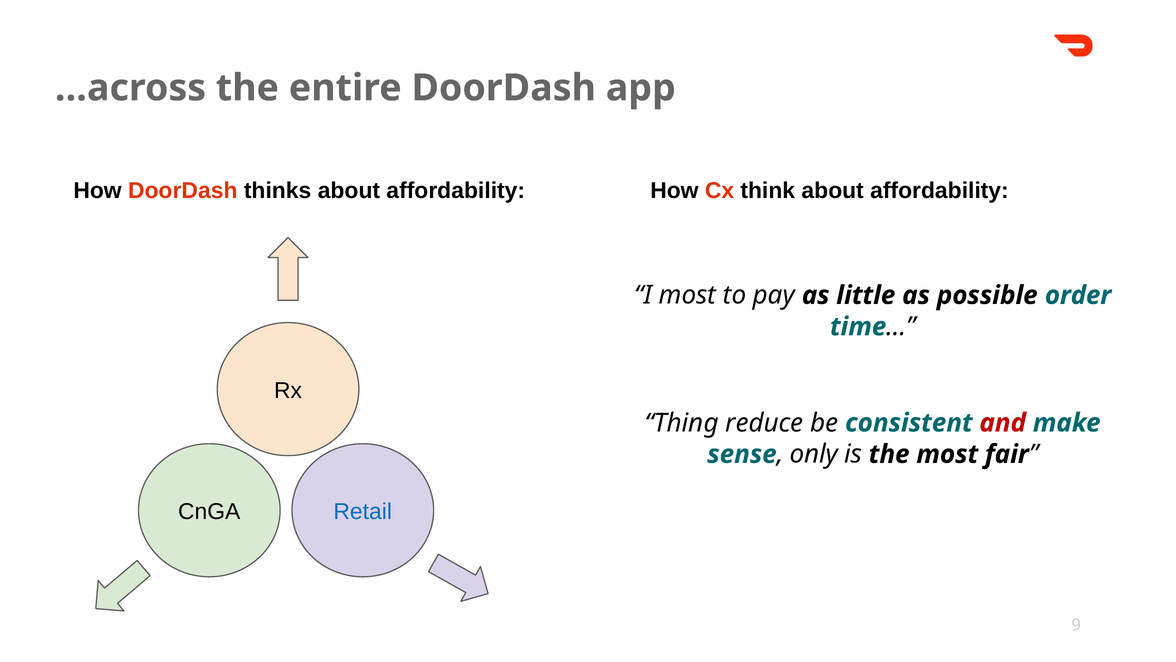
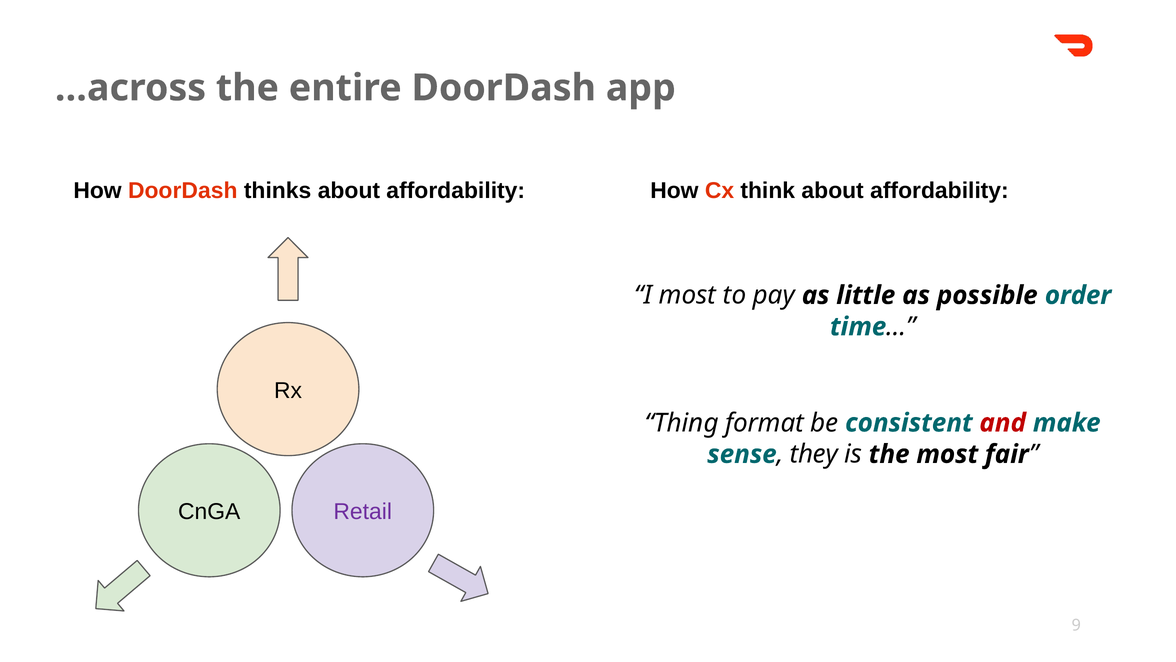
reduce: reduce -> format (765, 423)
only: only -> they (814, 454)
Retail colour: blue -> purple (363, 511)
